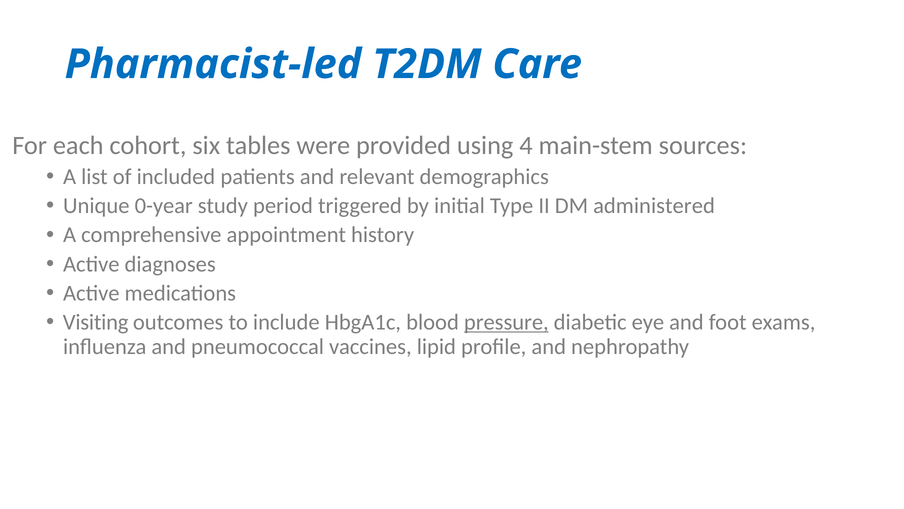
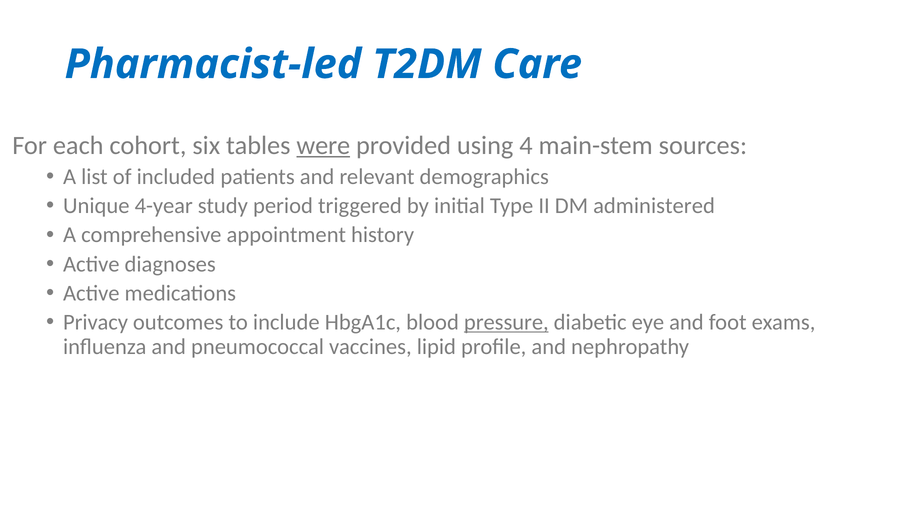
were underline: none -> present (323, 145)
0-year: 0-year -> 4-year (164, 206)
Visiting: Visiting -> Privacy (96, 322)
